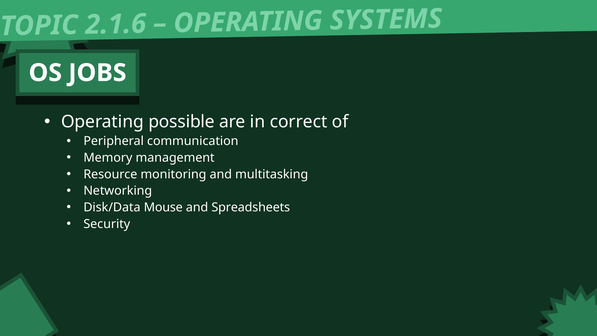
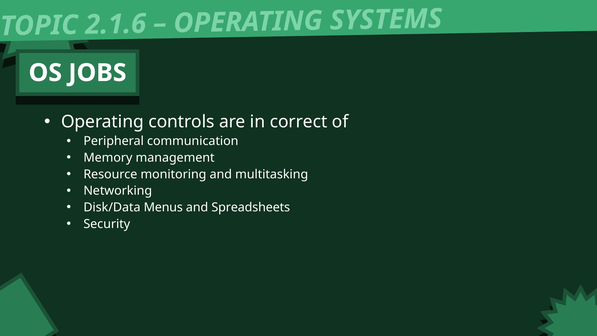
possible: possible -> controls (181, 122)
Mouse: Mouse -> Menus (163, 207)
